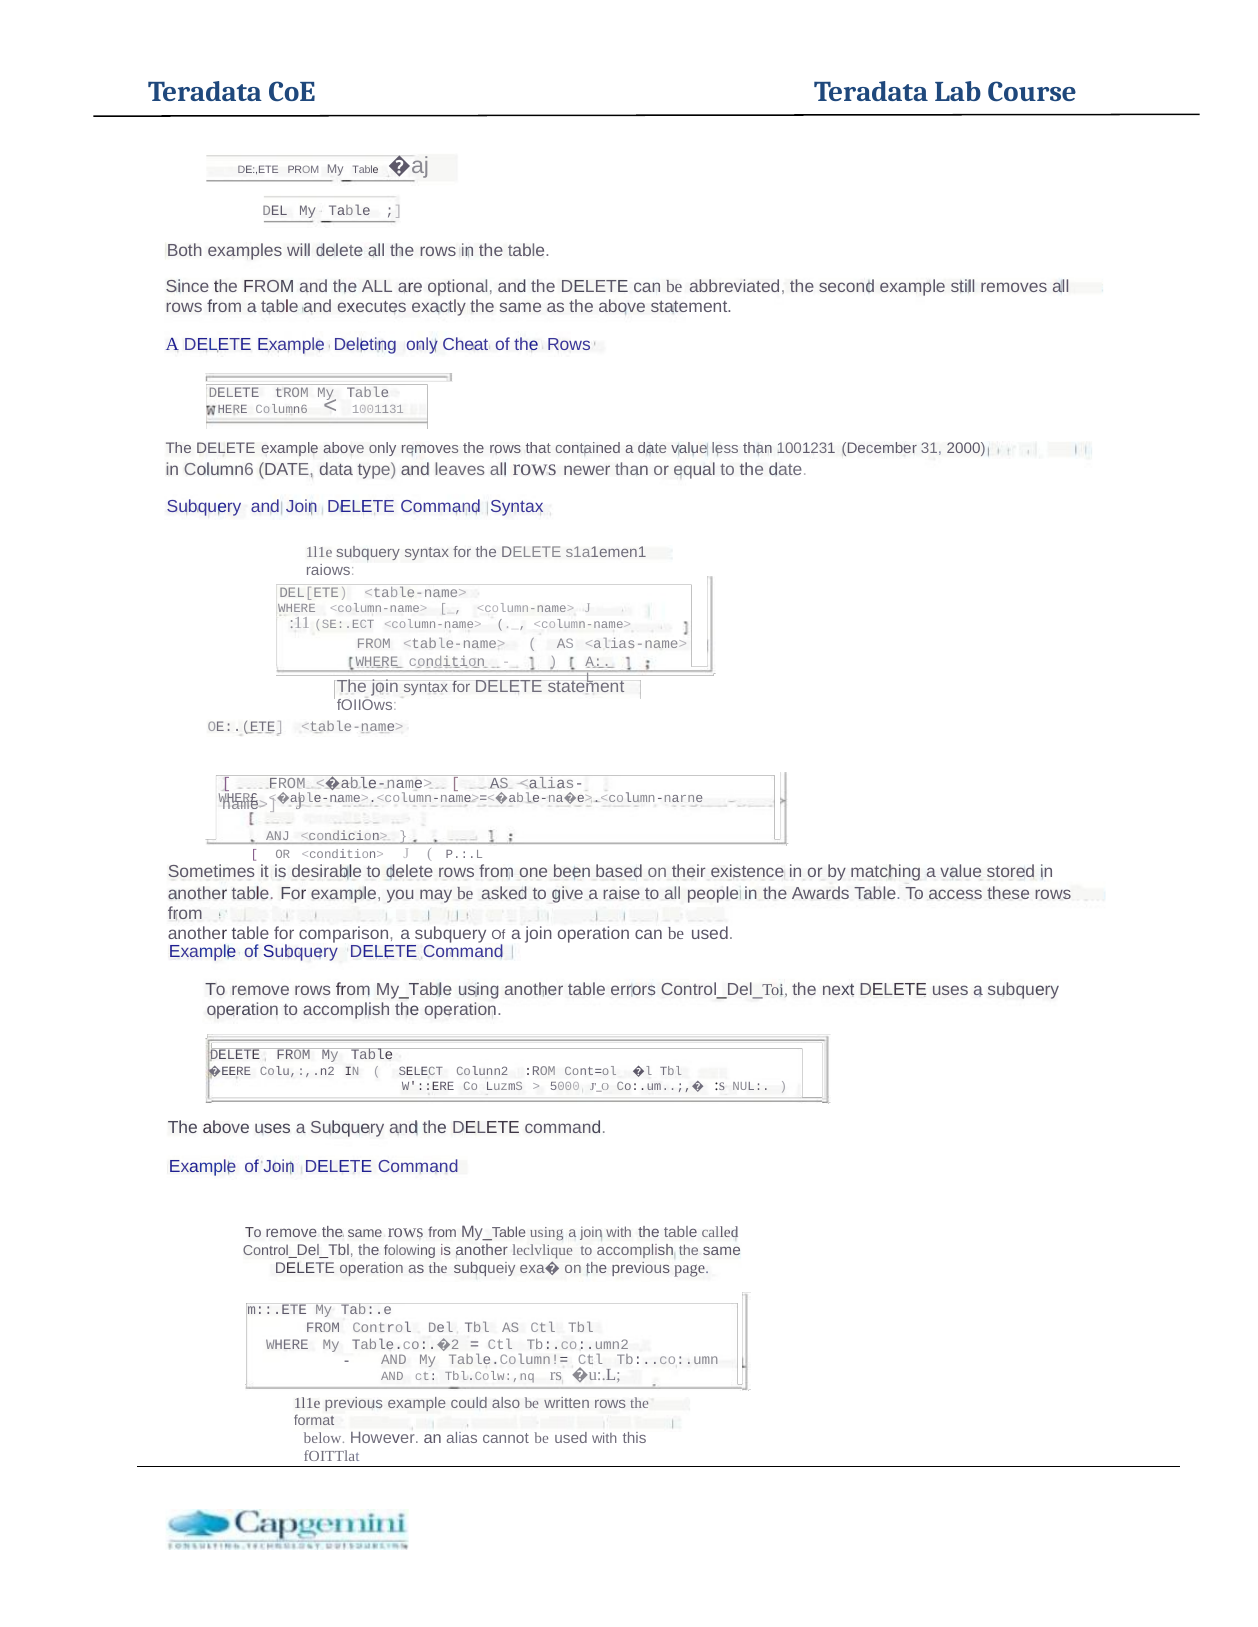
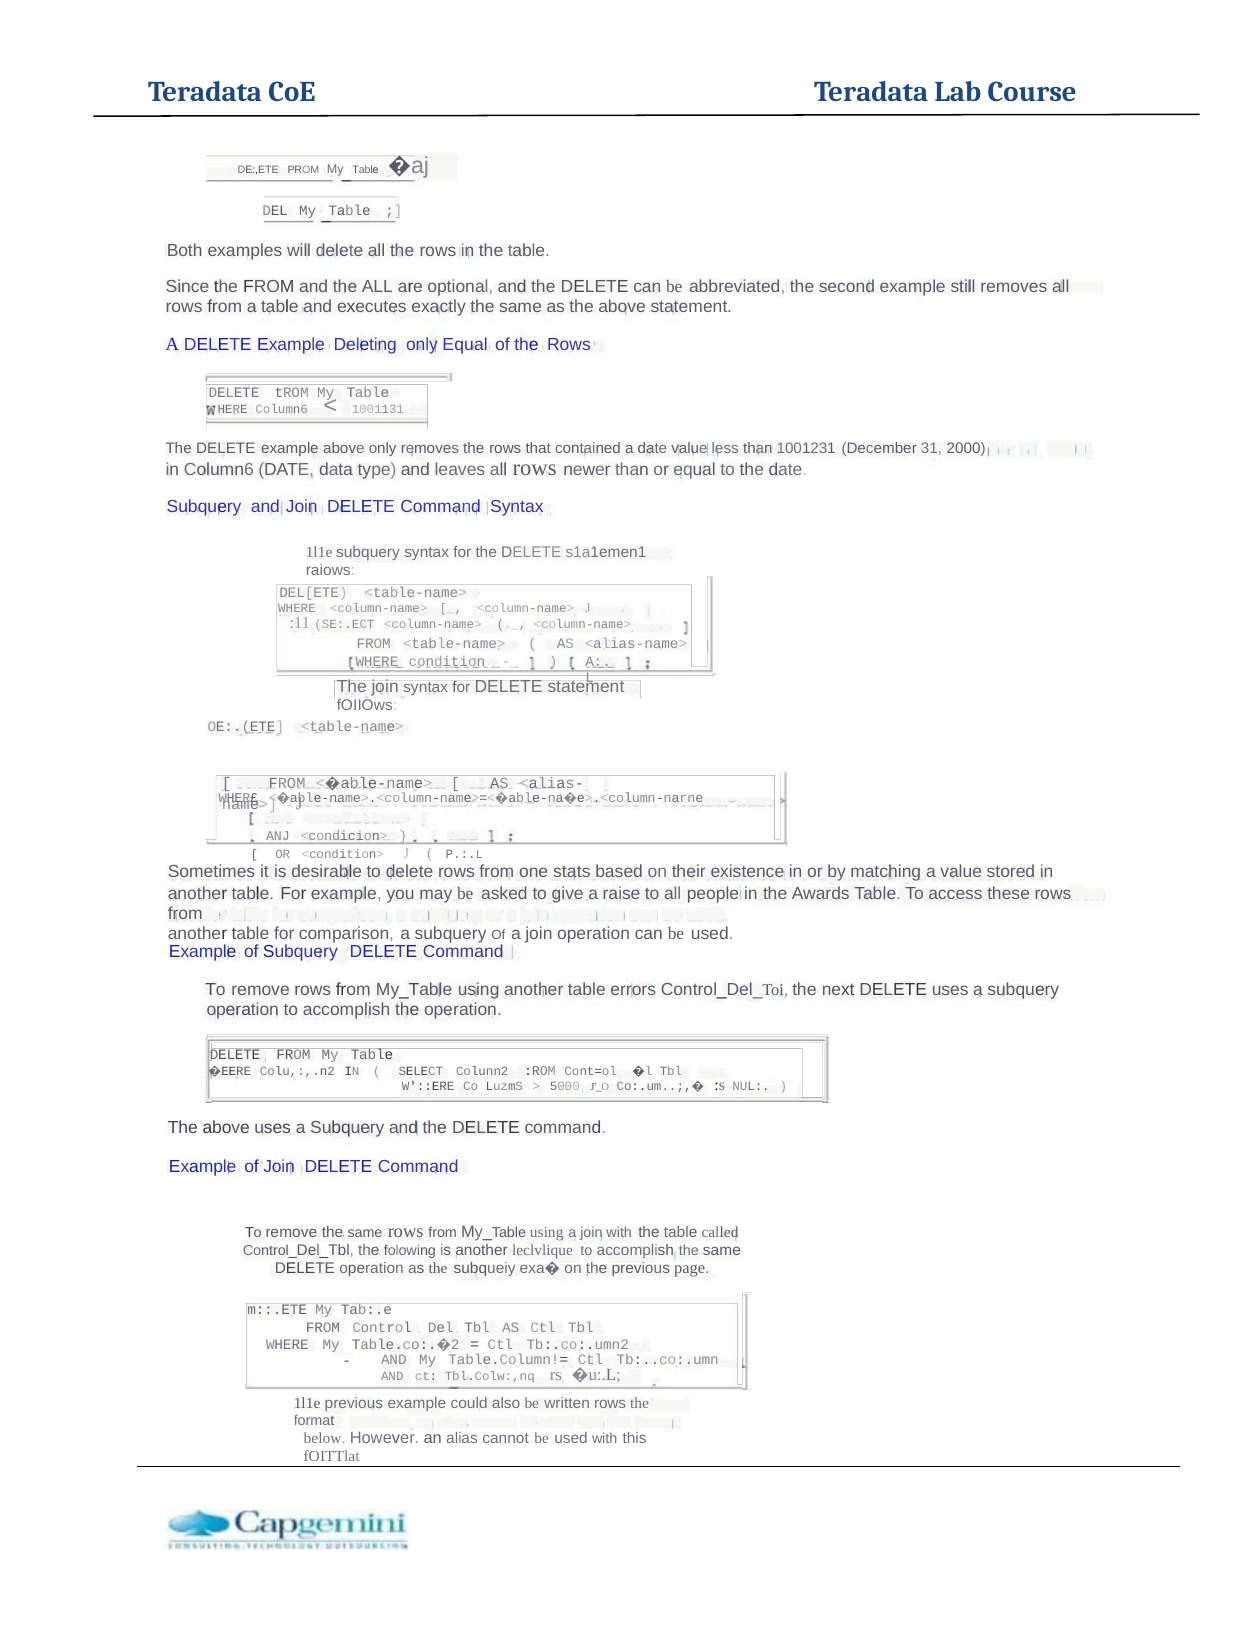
only Cheat: Cheat -> Equal (465, 345)
been: been -> stats (572, 873)
